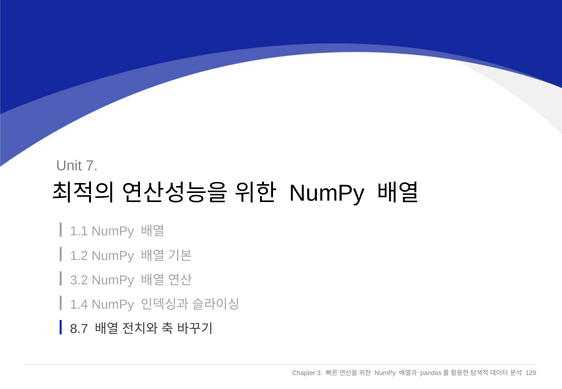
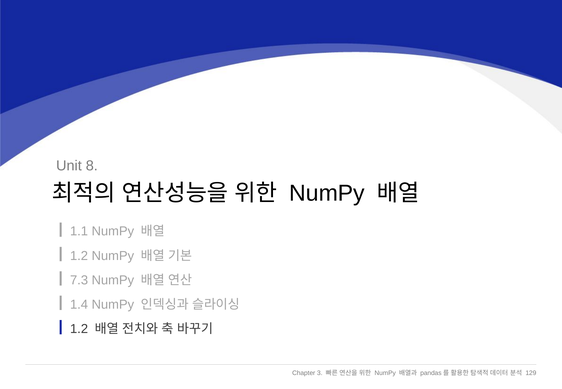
7: 7 -> 8 (92, 166)
3.2: 3.2 -> 7.3 (79, 280)
8.7: 8.7 -> 1.2 (79, 329)
